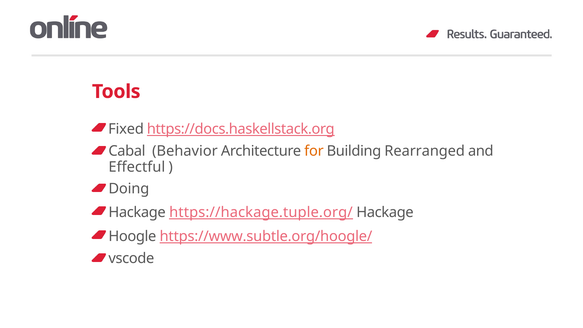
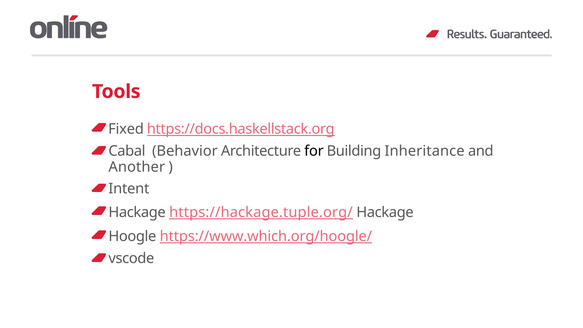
for colour: orange -> black (314, 151)
Rearranged: Rearranged -> Inheritance (425, 151)
Effectful: Effectful -> Another (137, 167)
Doing: Doing -> Intent (129, 189)
https://www.subtle.org/hoogle/: https://www.subtle.org/hoogle/ -> https://www.which.org/hoogle/ (266, 236)
